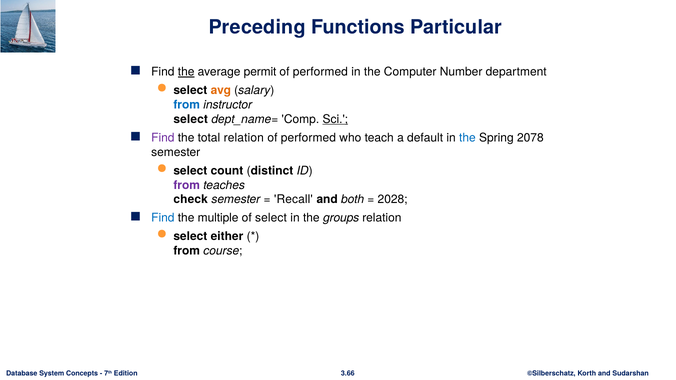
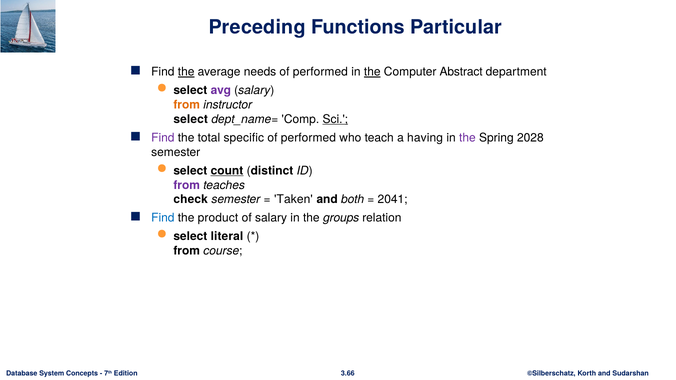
permit: permit -> needs (260, 72)
the underline: none -> present (372, 72)
Number: Number -> Abstract (461, 72)
avg colour: orange -> purple (221, 91)
from colour: blue -> orange (187, 105)
total relation: relation -> specific (244, 138)
default: default -> having (425, 138)
the colour: blue -> purple (467, 138)
2078: 2078 -> 2028 (530, 138)
count underline: none -> present (227, 171)
Recall: Recall -> Taken (293, 200)
2028: 2028 -> 2041 (393, 200)
multiple: multiple -> product (218, 218)
of select: select -> salary (271, 218)
either: either -> literal (227, 237)
